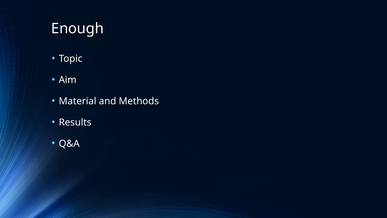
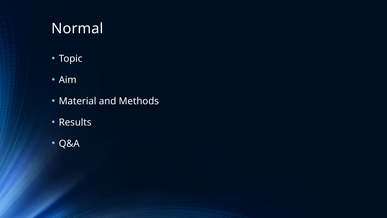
Enough: Enough -> Normal (77, 29)
